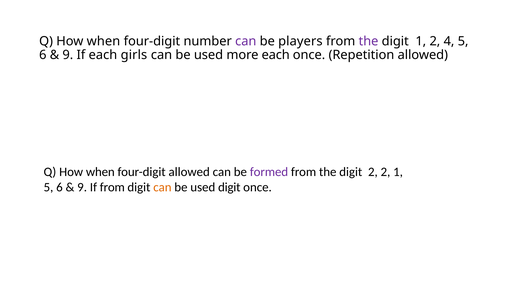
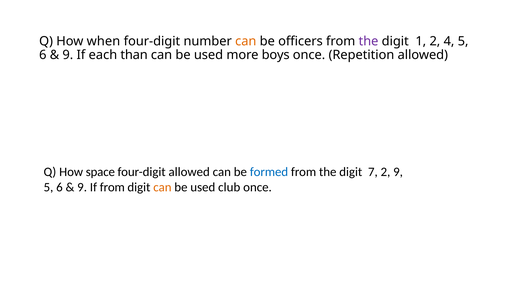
can colour: purple -> orange (246, 41)
players: players -> officers (300, 41)
girls: girls -> than (134, 55)
more each: each -> boys (276, 55)
when: when -> space (100, 172)
formed colour: purple -> blue (269, 172)
digit 2: 2 -> 7 (373, 172)
2 1: 1 -> 9 (398, 172)
used digit: digit -> club (229, 187)
